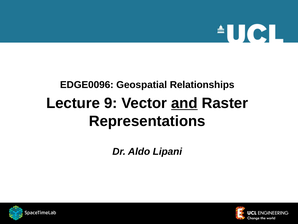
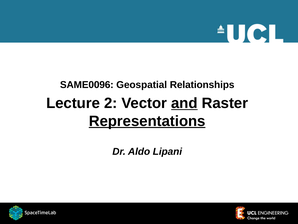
EDGE0096: EDGE0096 -> SAME0096 (87, 85)
9: 9 -> 2 (111, 103)
Representations underline: none -> present (147, 121)
